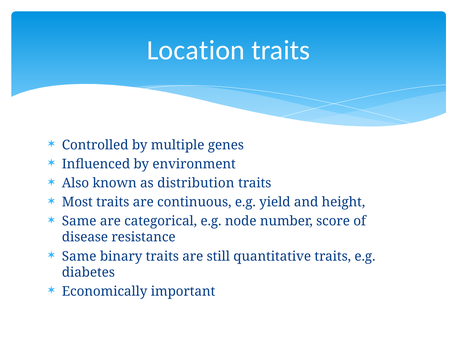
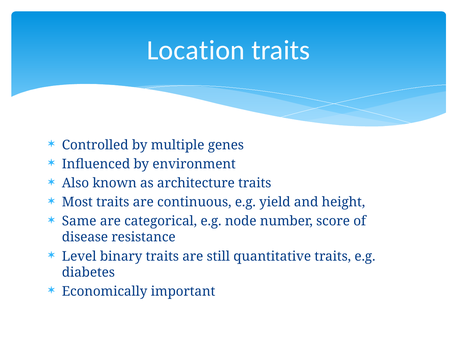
distribution: distribution -> architecture (196, 183)
Same: Same -> Level (79, 256)
